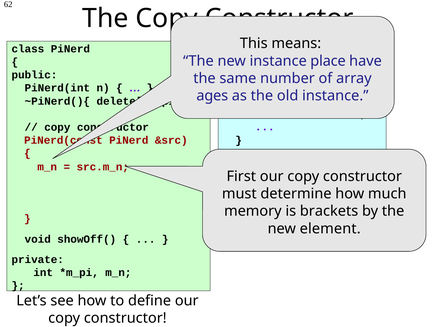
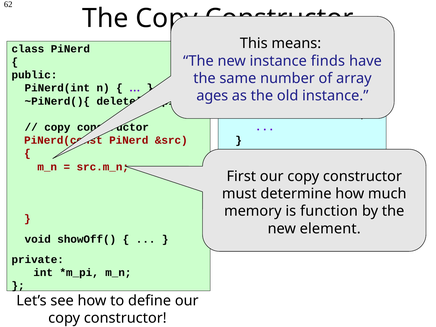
place: place -> finds (328, 61)
brackets: brackets -> function (329, 211)
